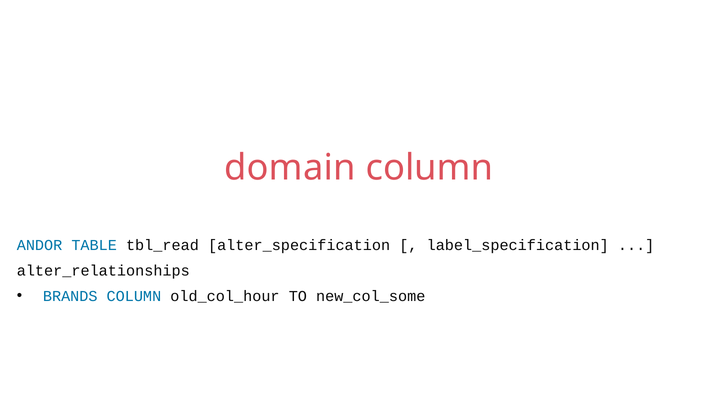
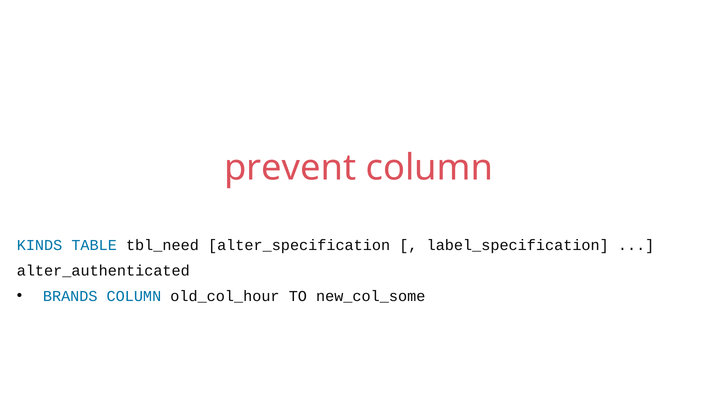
domain: domain -> prevent (290, 168)
ANDOR: ANDOR -> KINDS (40, 245)
tbl_read: tbl_read -> tbl_need (162, 245)
alter_relationships: alter_relationships -> alter_authenticated (103, 271)
